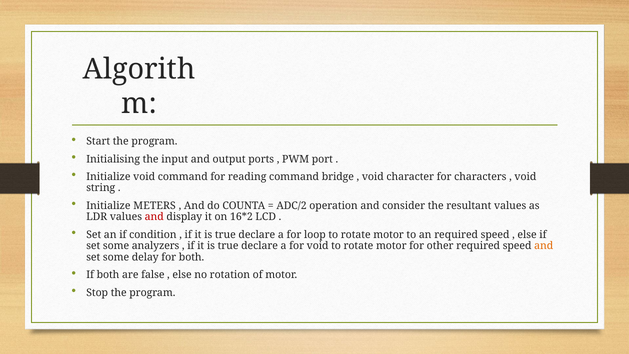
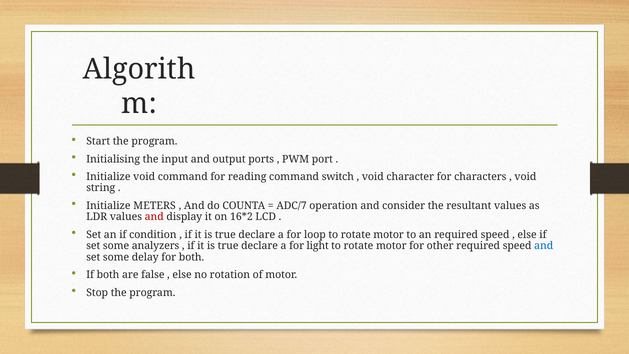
bridge: bridge -> switch (338, 177)
ADC/2: ADC/2 -> ADC/7 (292, 206)
for void: void -> light (318, 246)
and colour: orange -> blue (544, 246)
